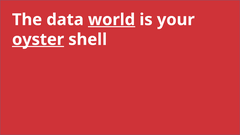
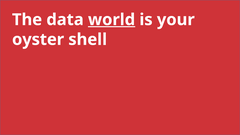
oyster underline: present -> none (38, 39)
